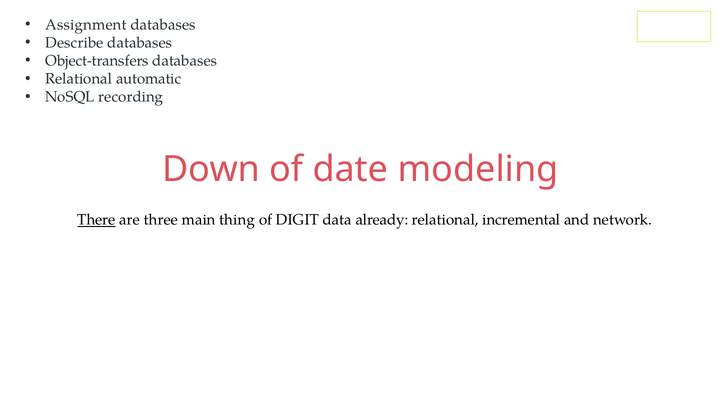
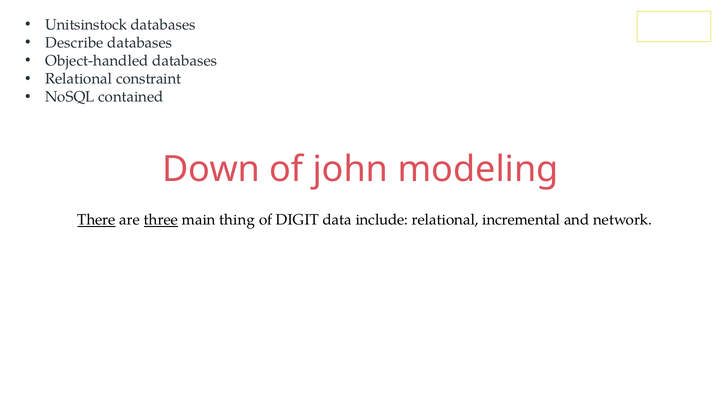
Assignment: Assignment -> Unitsinstock (86, 25)
Object-transfers: Object-transfers -> Object-handled (97, 61)
automatic: automatic -> constraint (149, 79)
recording: recording -> contained (131, 97)
date: date -> john (350, 169)
three underline: none -> present (161, 220)
already: already -> include (382, 220)
